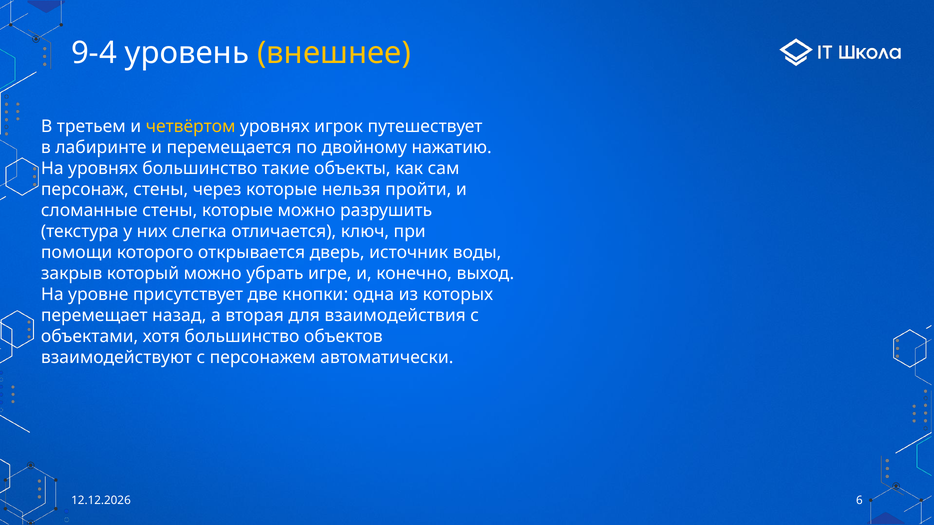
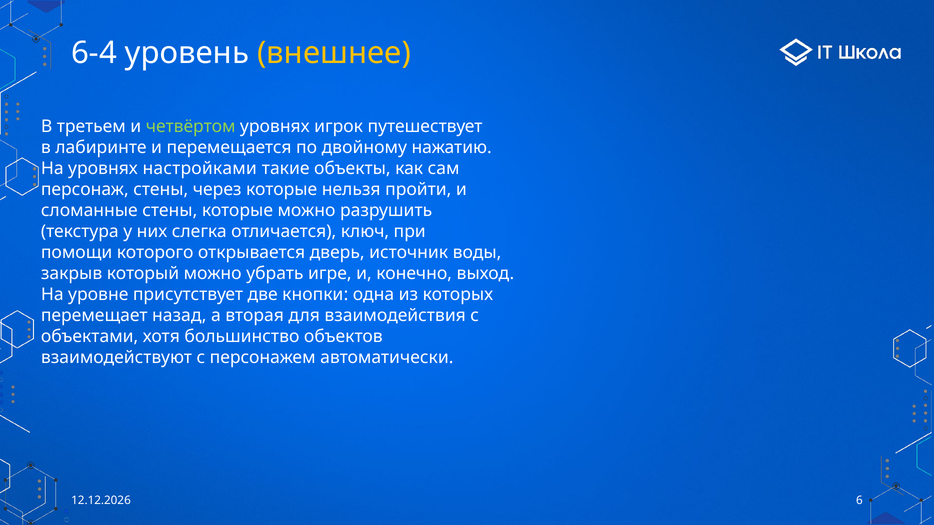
9-4: 9-4 -> 6-4 (94, 53)
четвёртом colour: yellow -> light green (191, 127)
уровнях большинство: большинство -> настройками (200, 169)
